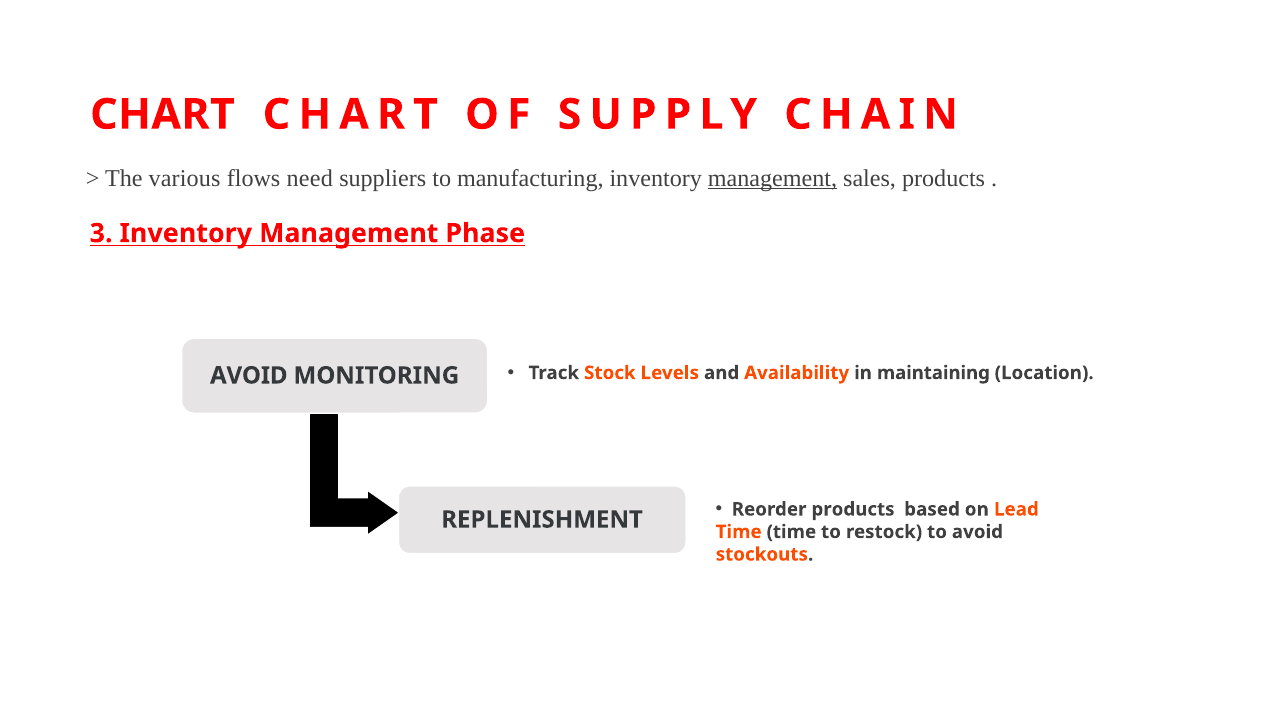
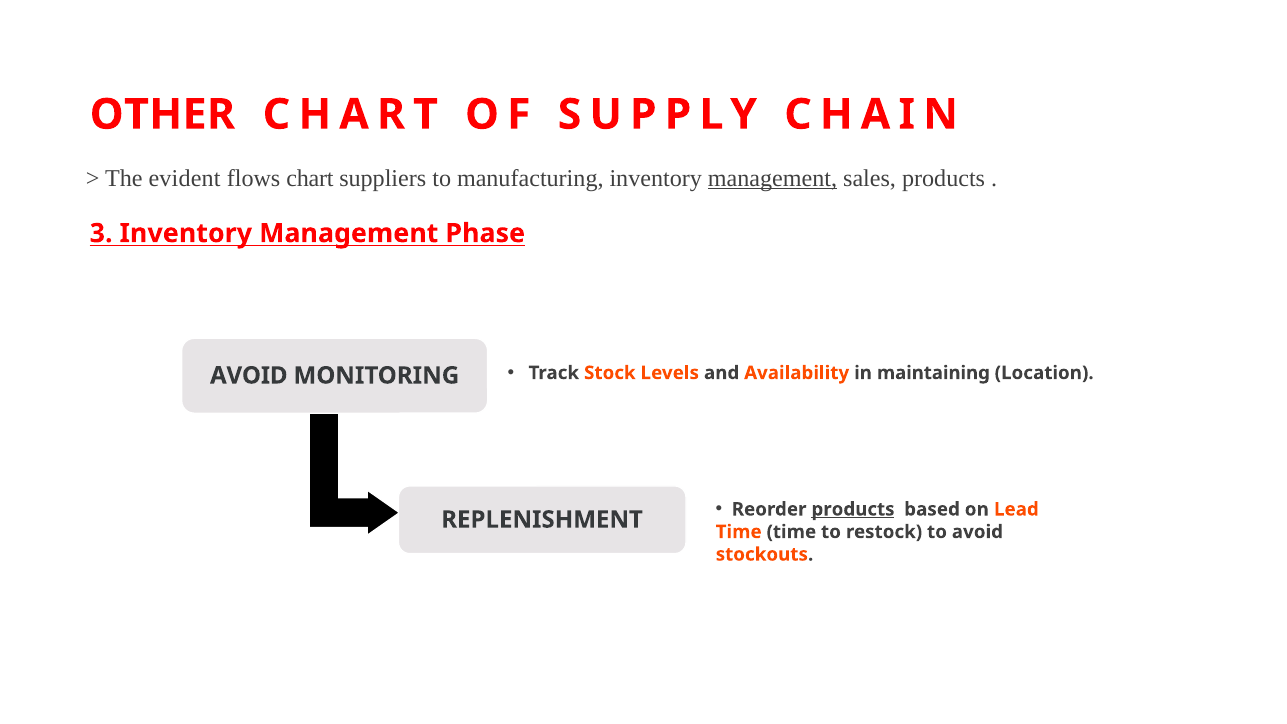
CHART: CHART -> OTHER (162, 115)
various: various -> evident (185, 178)
flows need: need -> chart (310, 178)
products underline: none -> present (853, 509)
